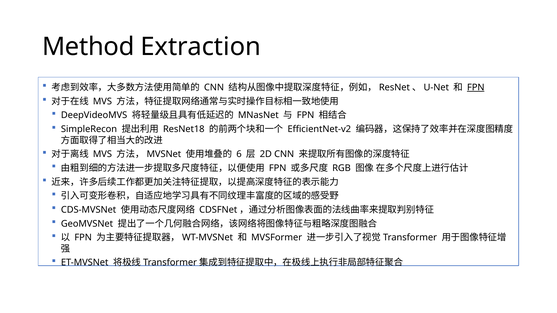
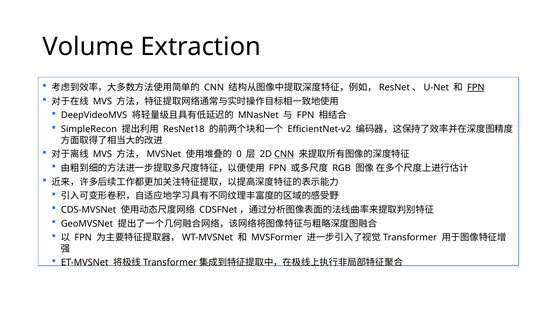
Method: Method -> Volume (88, 47)
6: 6 -> 0 (239, 154)
CNN underline: none -> present (284, 154)
